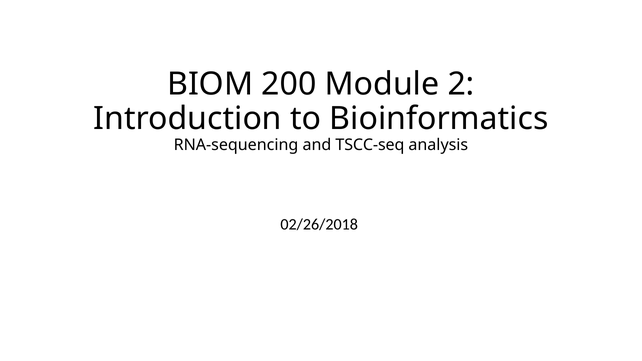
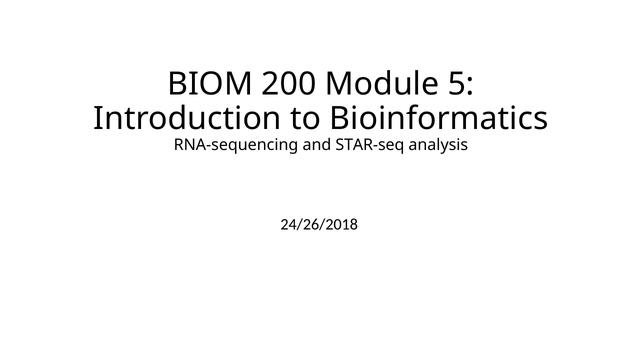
2: 2 -> 5 (461, 84)
TSCC-seq: TSCC-seq -> STAR-seq (370, 145)
02/26/2018: 02/26/2018 -> 24/26/2018 (319, 225)
